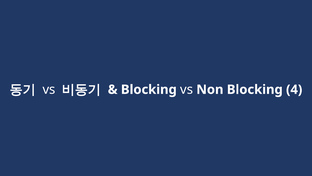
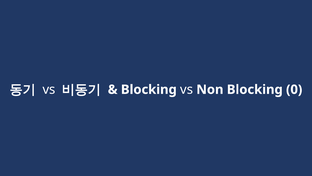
4: 4 -> 0 (294, 89)
